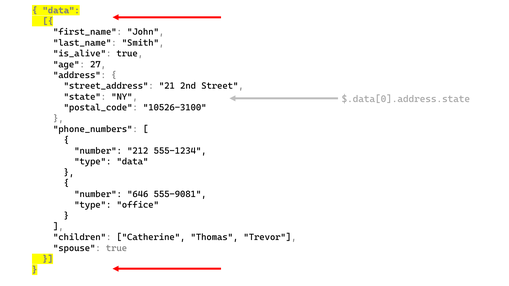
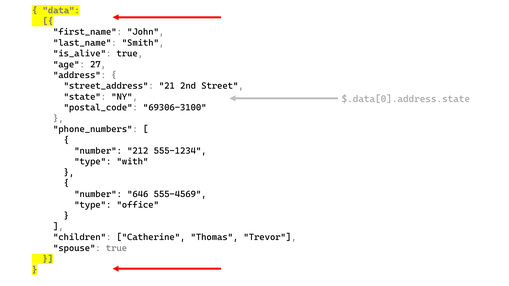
10526-3100: 10526-3100 -> 69306-3100 (175, 108)
type data: data -> with (132, 162)
555-9081: 555-9081 -> 555-4569 (180, 194)
